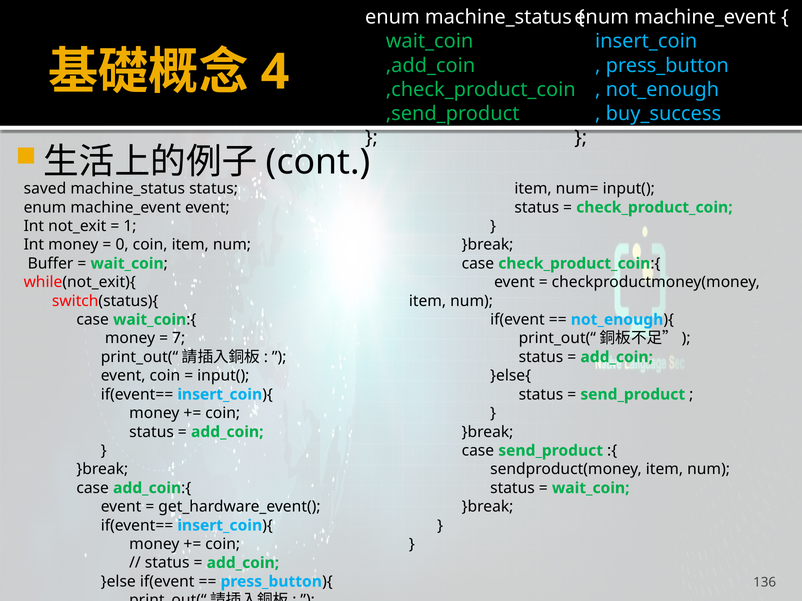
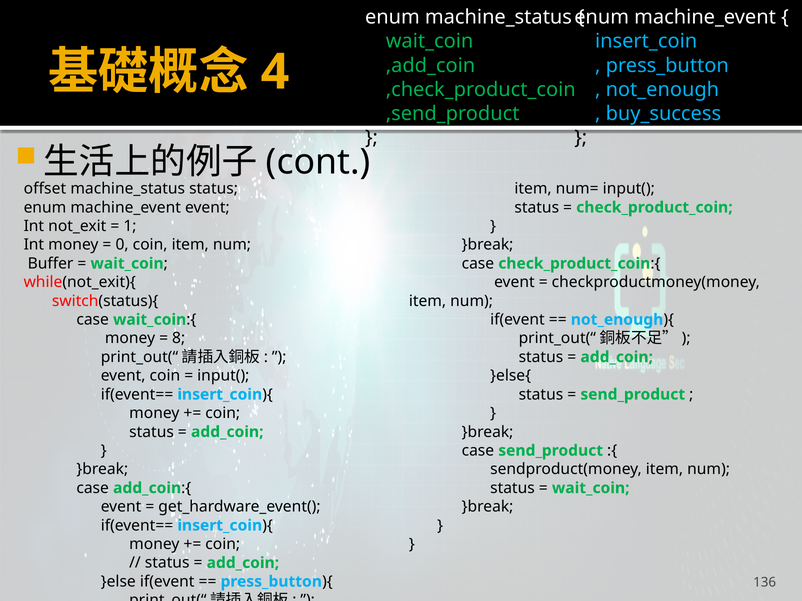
saved: saved -> offset (45, 189)
7: 7 -> 8 (179, 339)
